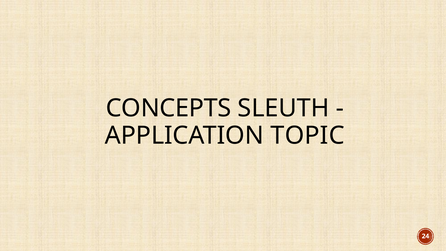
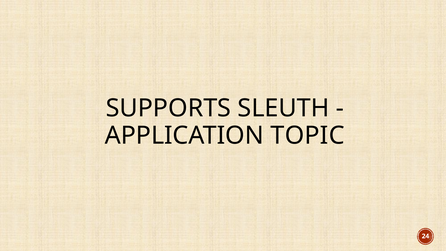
CONCEPTS: CONCEPTS -> SUPPORTS (168, 108)
